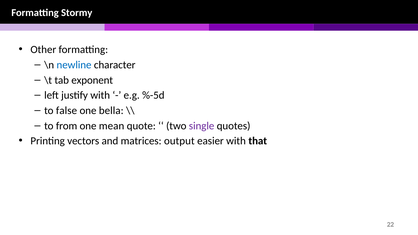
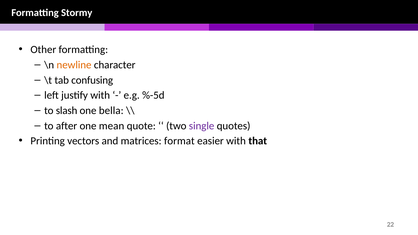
newline colour: blue -> orange (74, 65)
exponent: exponent -> confusing (92, 80)
false: false -> slash (67, 111)
from: from -> after (67, 126)
output: output -> format (179, 141)
